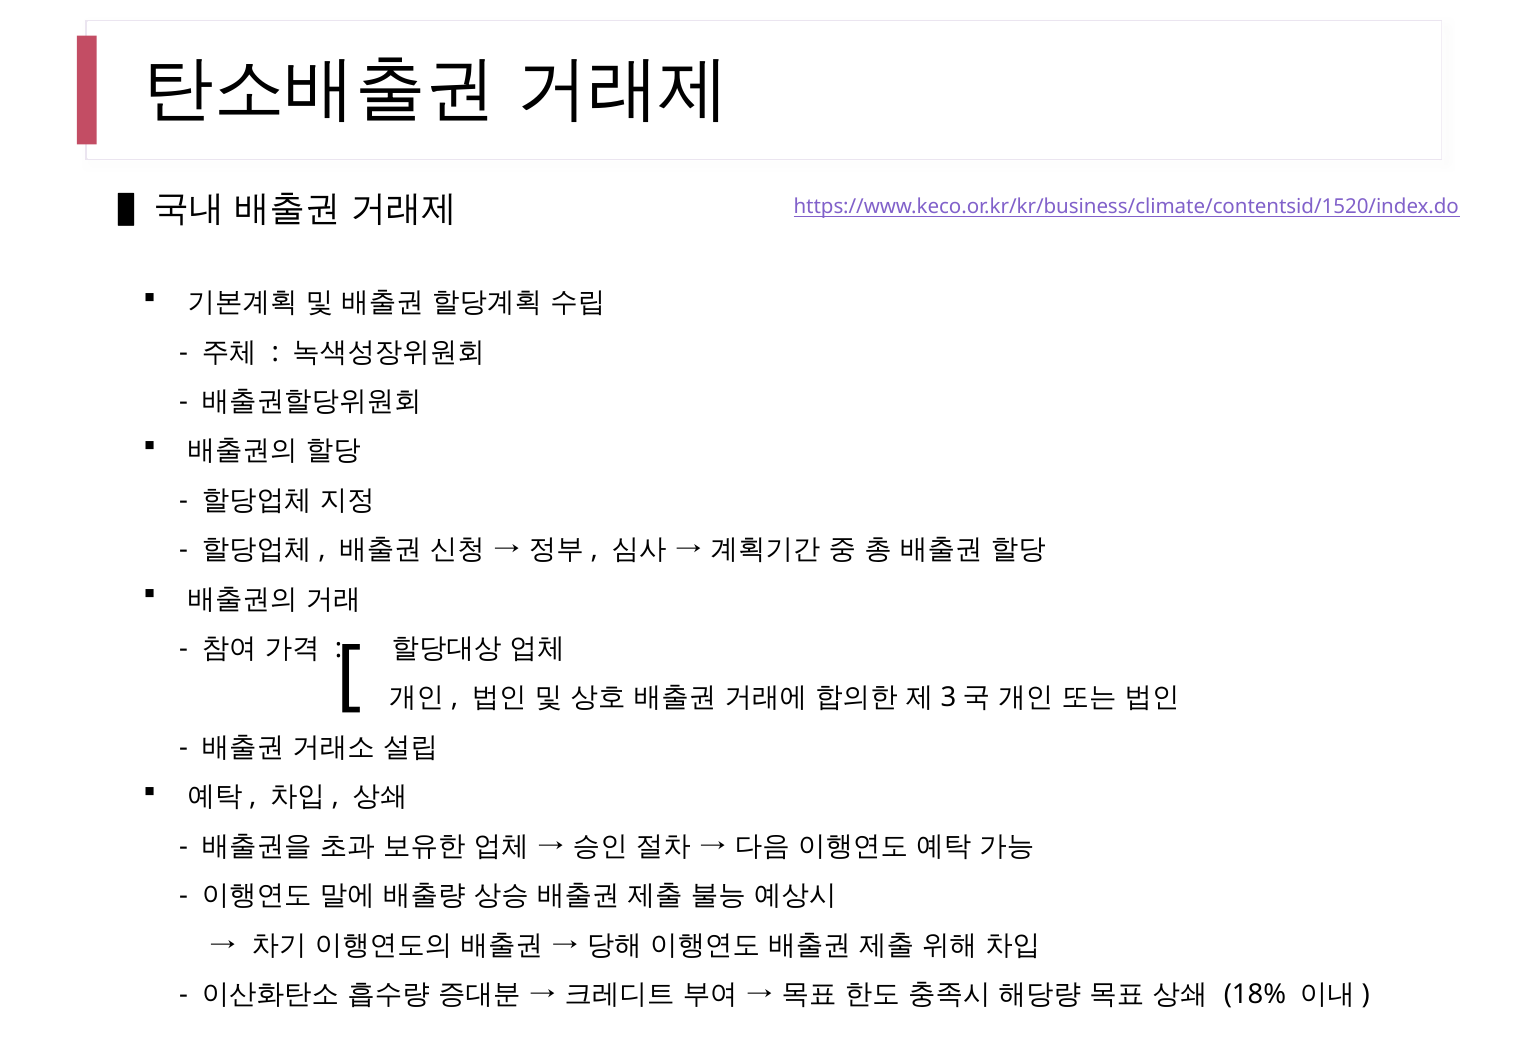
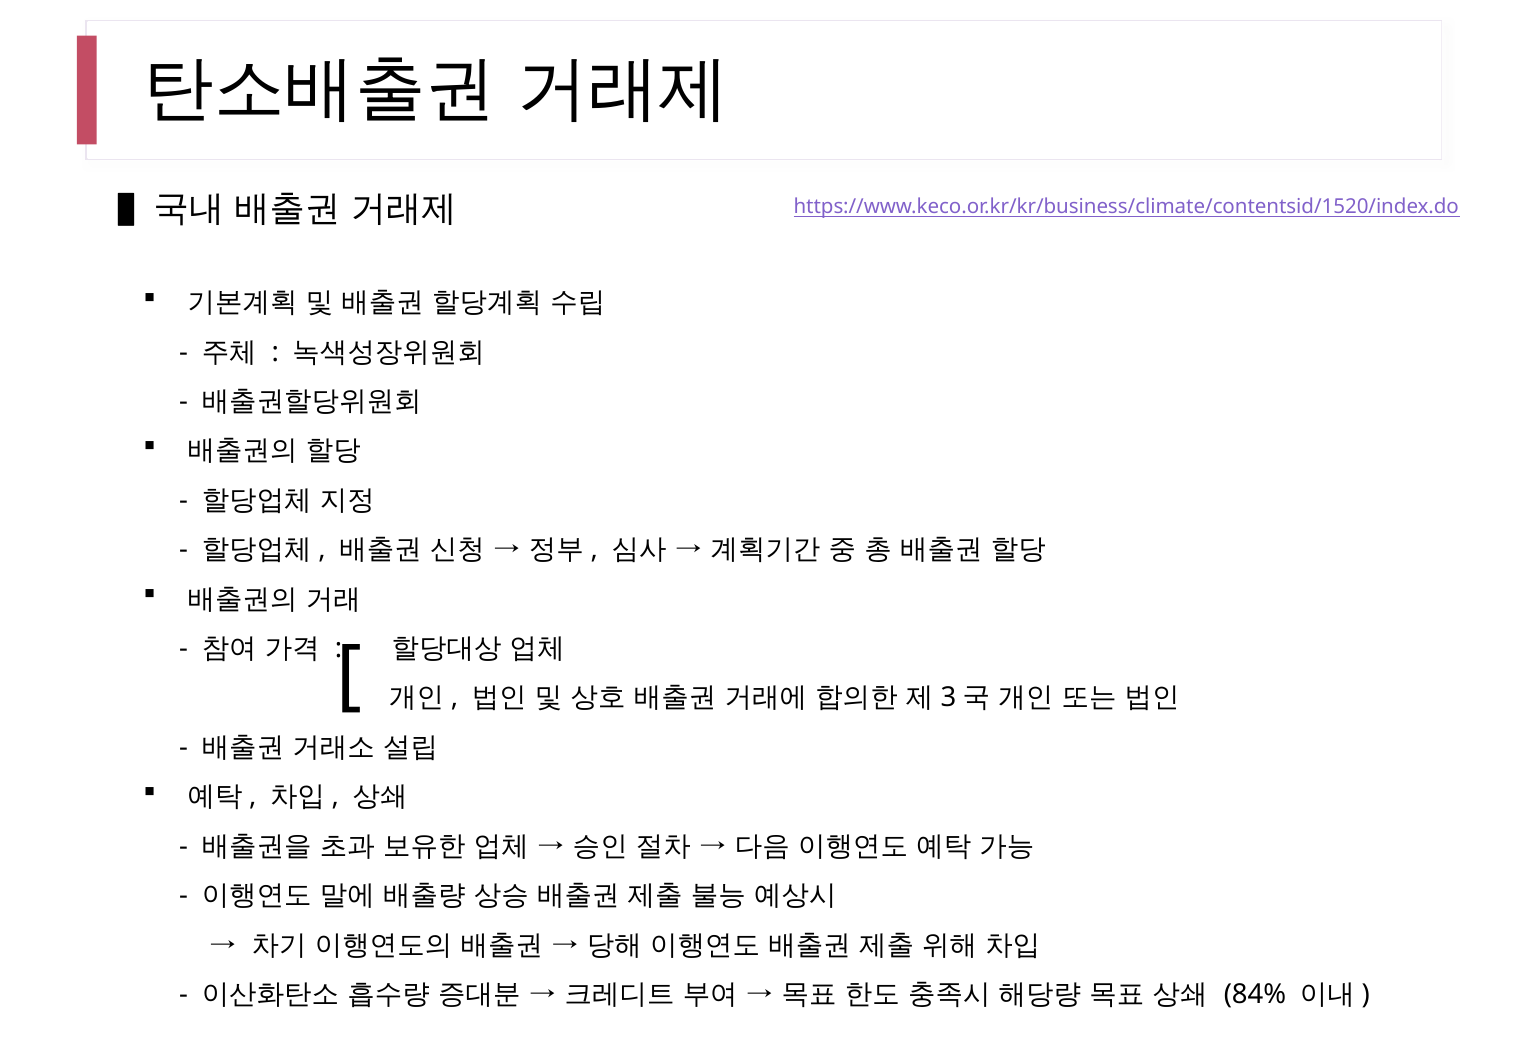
18%: 18% -> 84% (1255, 994)
